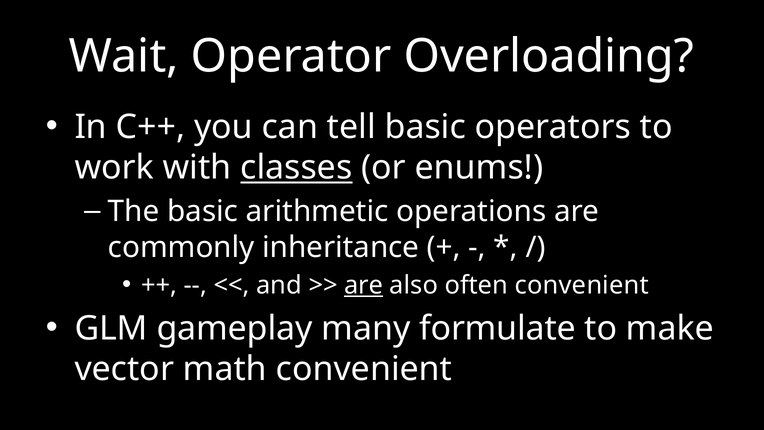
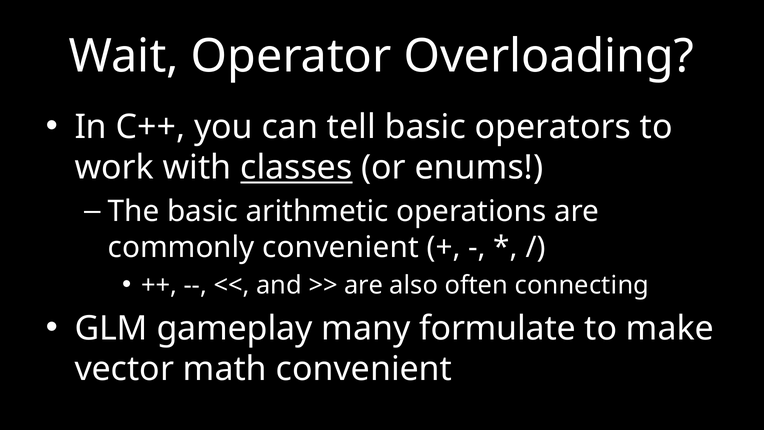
commonly inheritance: inheritance -> convenient (341, 247)
are underline: present -> none (364, 285)
often convenient: convenient -> connecting (582, 285)
